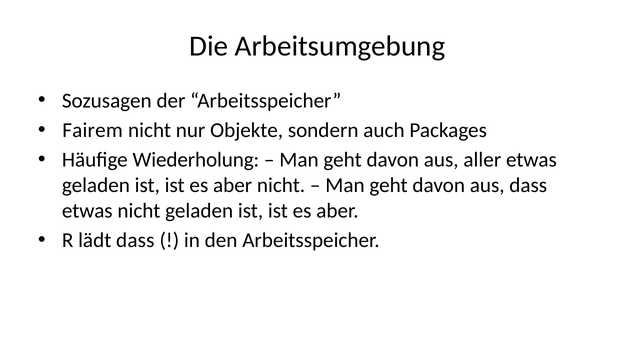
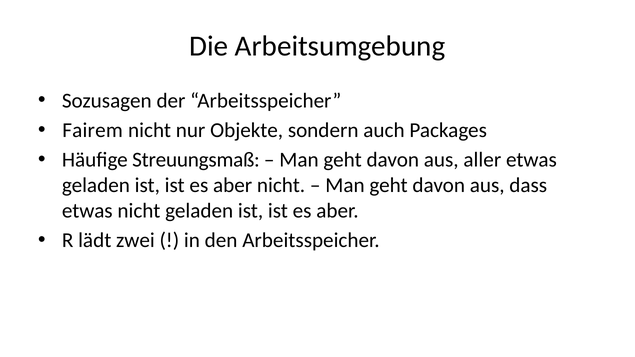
Wiederholung: Wiederholung -> Streuungsmaß (196, 160)
lädt dass: dass -> zwei (135, 240)
